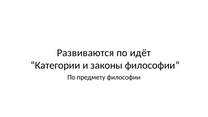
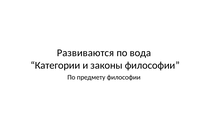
идёт: идёт -> вода (140, 53)
